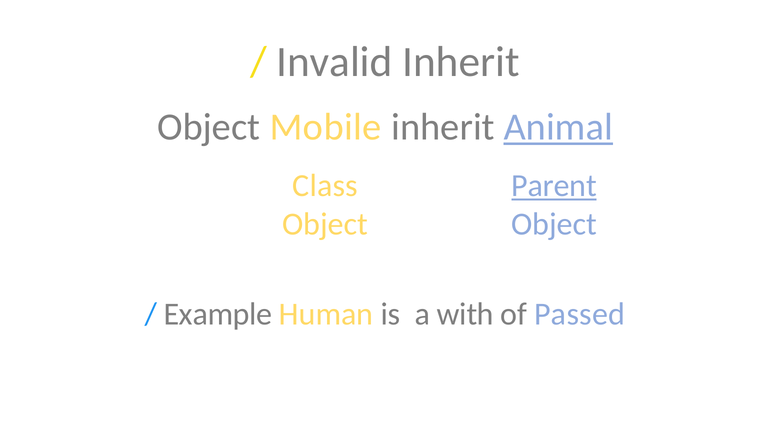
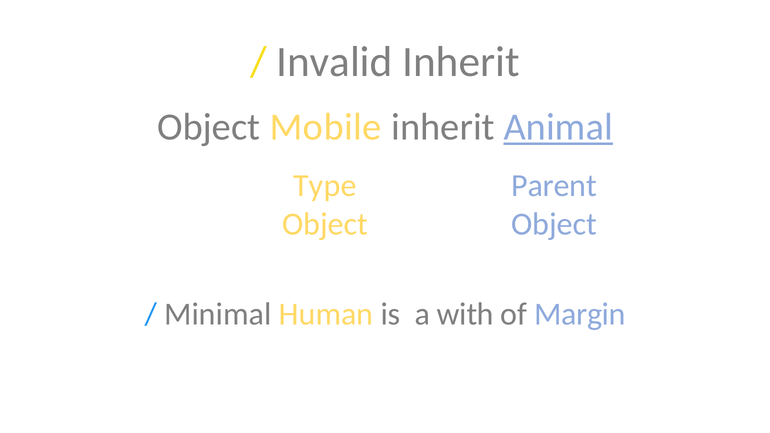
Class: Class -> Type (325, 186)
Parent underline: present -> none (554, 186)
Example: Example -> Minimal (218, 314)
Passed: Passed -> Margin (580, 314)
